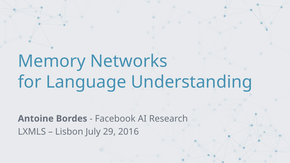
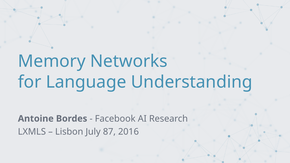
29: 29 -> 87 (109, 132)
